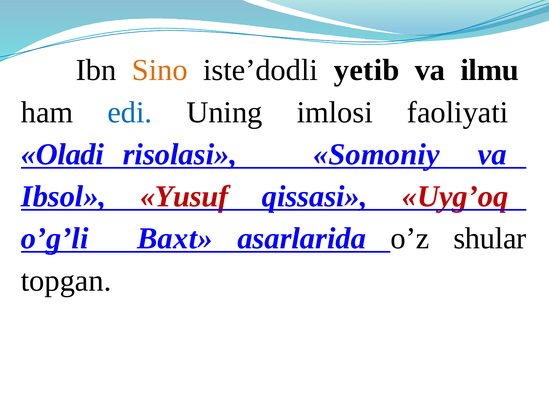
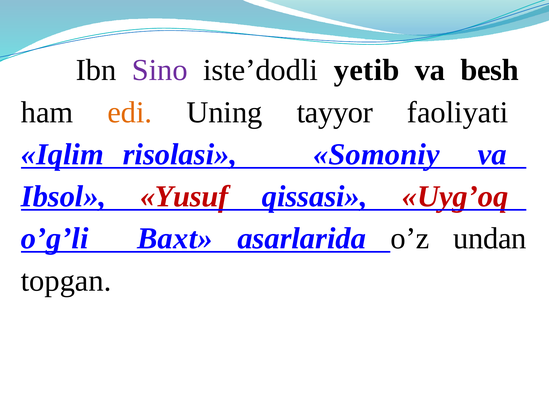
Sino colour: orange -> purple (160, 70)
ilmu: ilmu -> bеsh (490, 70)
edi colour: blue -> orange (130, 112)
imlosi: imlosi -> tayyor (335, 112)
Oladi: Oladi -> Iqlim (62, 154)
shular: shular -> undan (490, 238)
